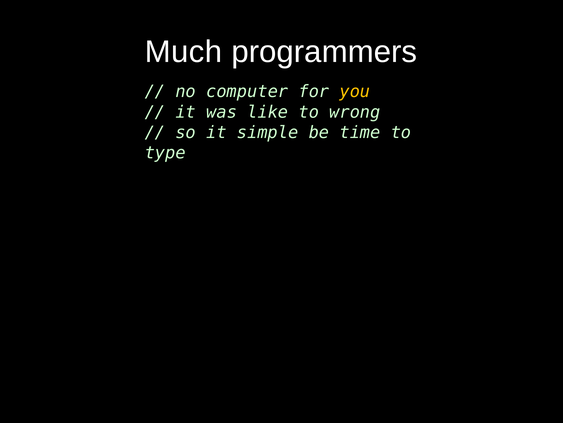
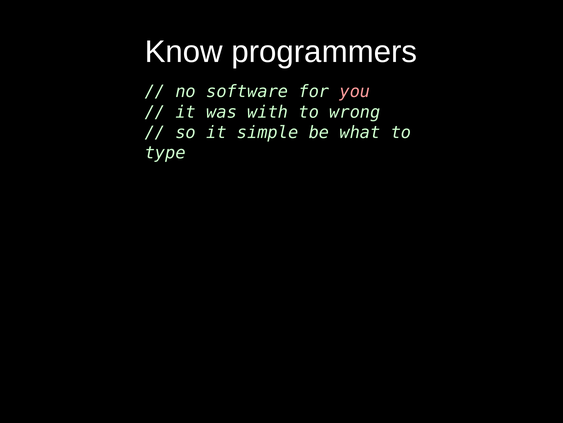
Much: Much -> Know (184, 52)
computer: computer -> software (247, 91)
you colour: yellow -> pink (355, 91)
like: like -> with (268, 112)
time: time -> what (360, 132)
